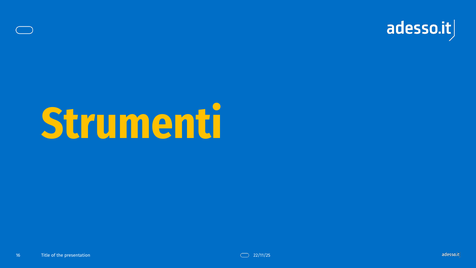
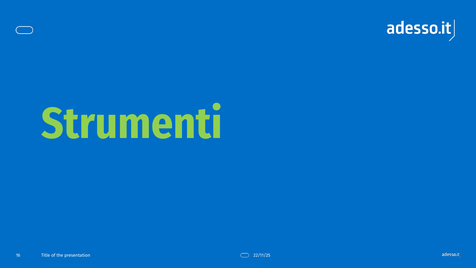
Strumenti colour: yellow -> light green (132, 124)
